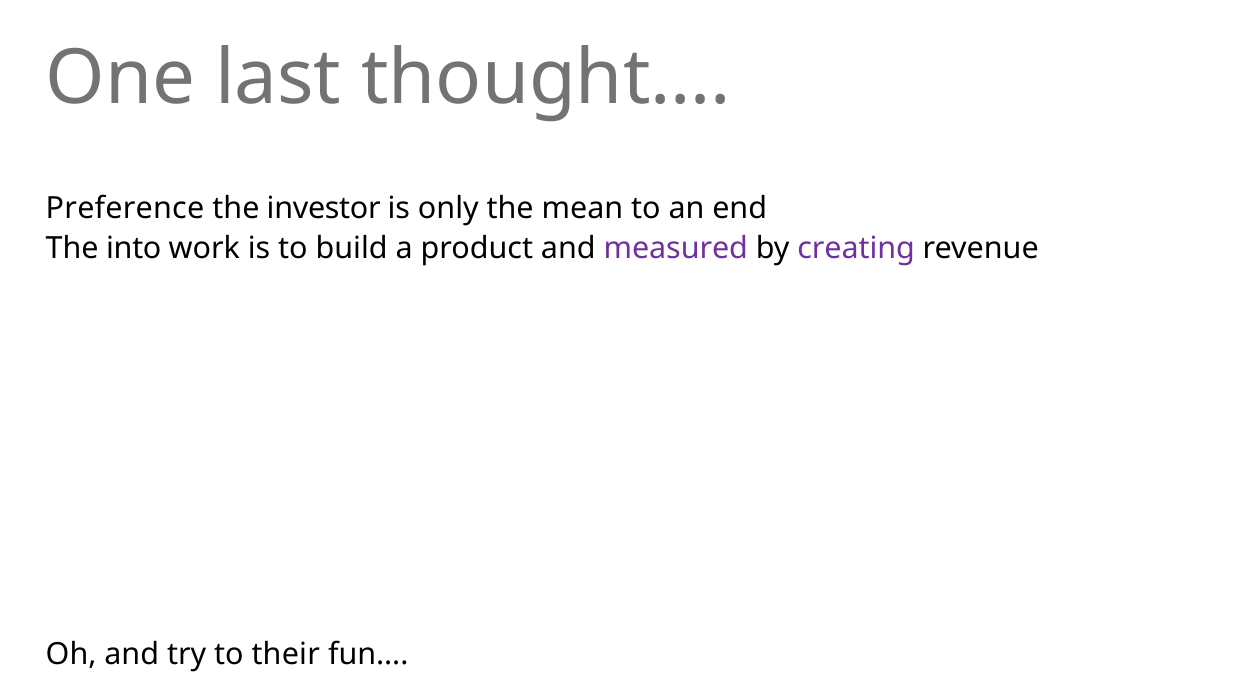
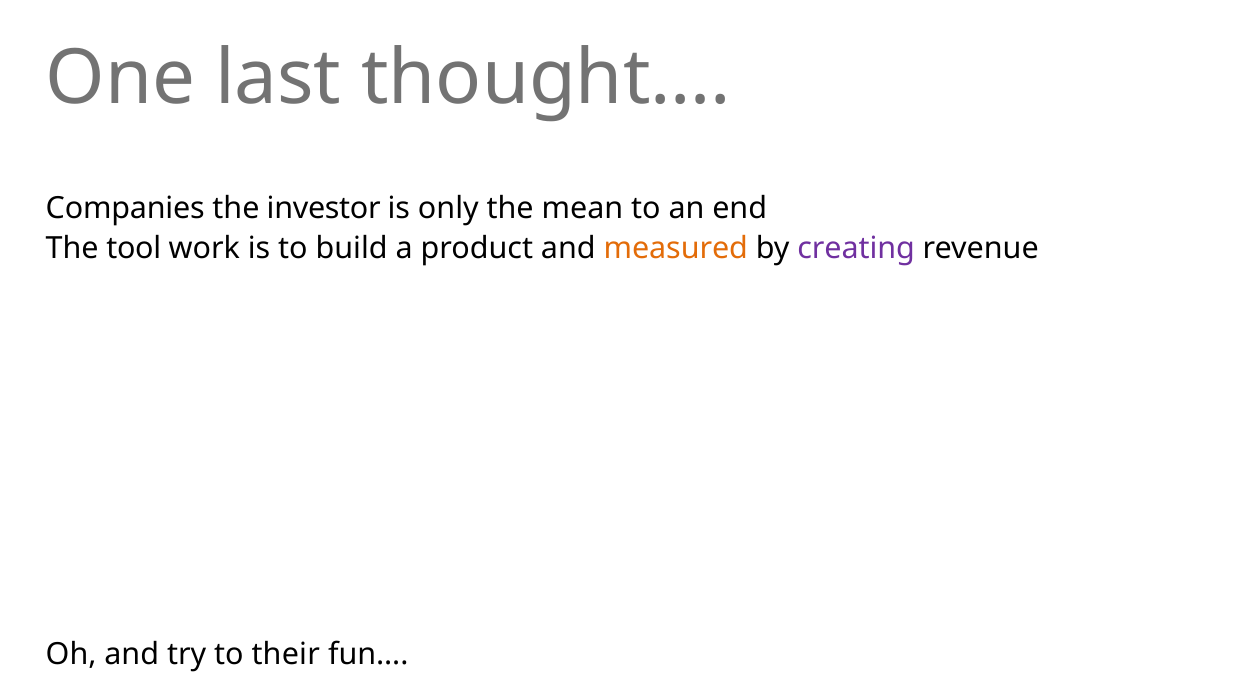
Preference: Preference -> Companies (125, 208)
into: into -> tool (134, 249)
measured colour: purple -> orange (676, 249)
